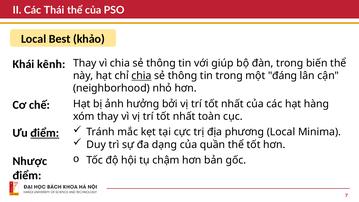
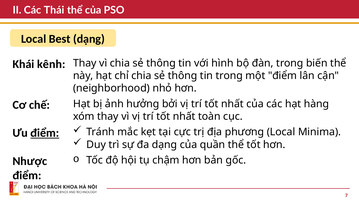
Best khảo: khảo -> dạng (89, 39)
giúp: giúp -> hình (222, 63)
chia underline: present -> none (142, 76)
một đáng: đáng -> điểm (283, 76)
